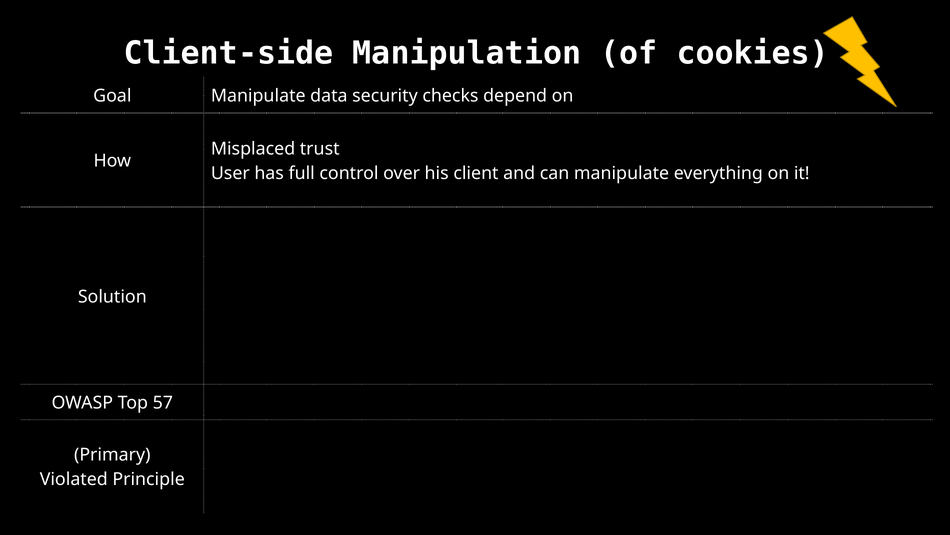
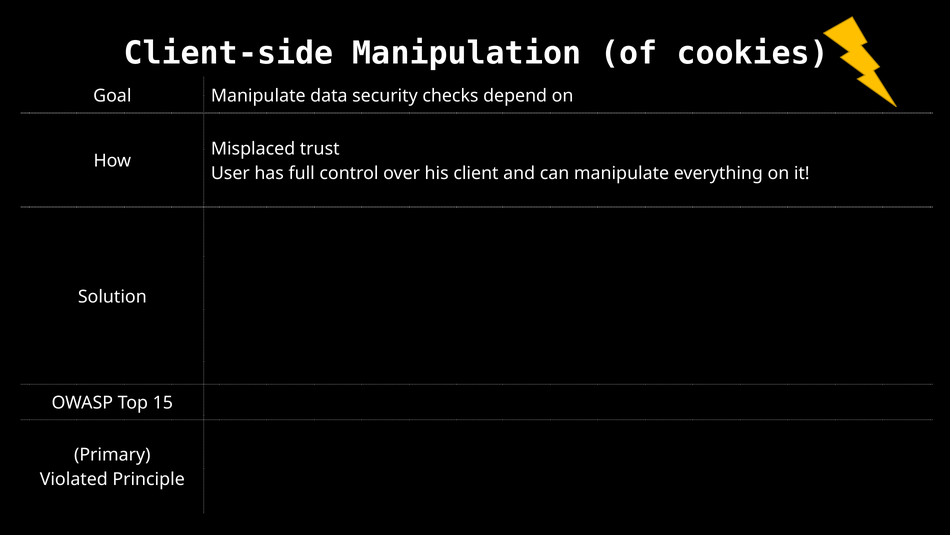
57: 57 -> 15 (163, 403)
